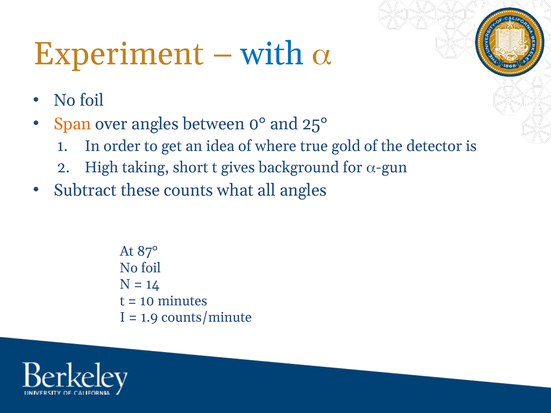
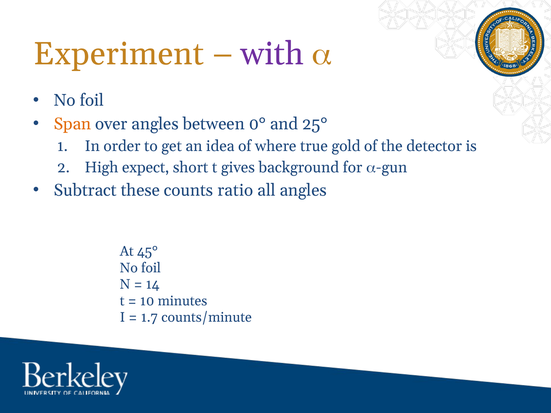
with colour: blue -> purple (272, 54)
taking: taking -> expect (146, 168)
what: what -> ratio (235, 190)
87°: 87° -> 45° (147, 251)
1.9: 1.9 -> 1.7 (149, 318)
